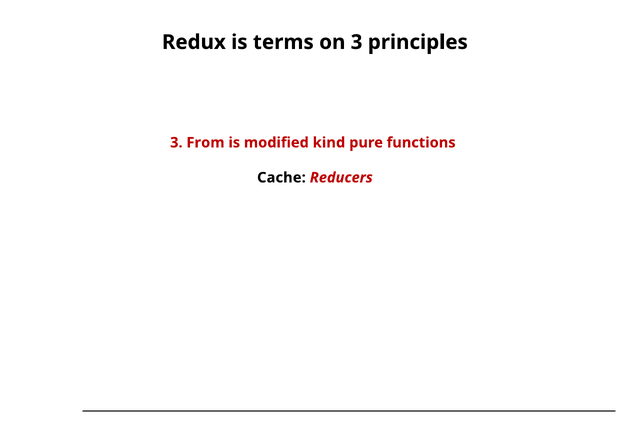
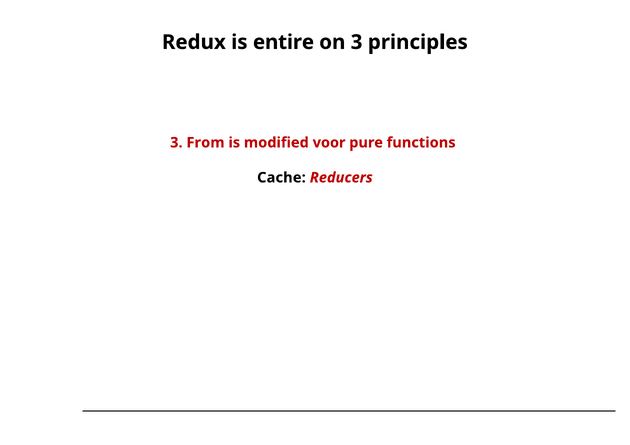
terms: terms -> entire (283, 42)
kind: kind -> voor (329, 143)
